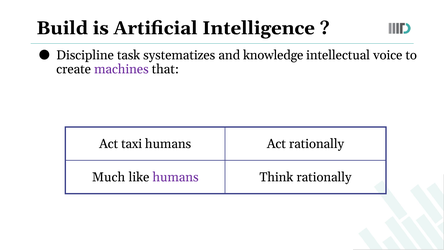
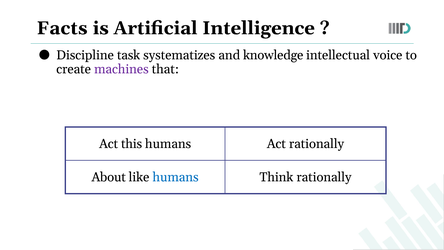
Build: Build -> Facts (62, 28)
taxi: taxi -> this (132, 144)
Much: Much -> About (109, 177)
humans colour: purple -> blue (176, 177)
